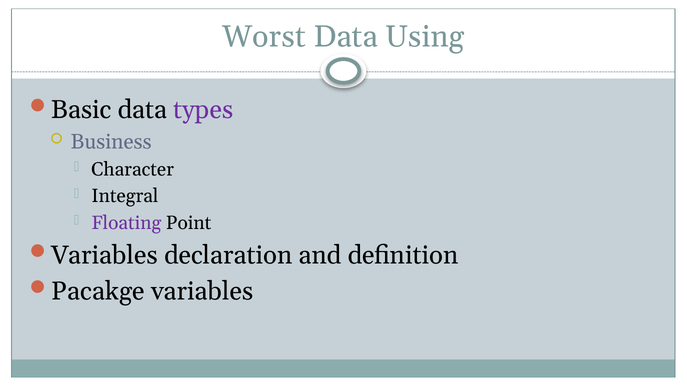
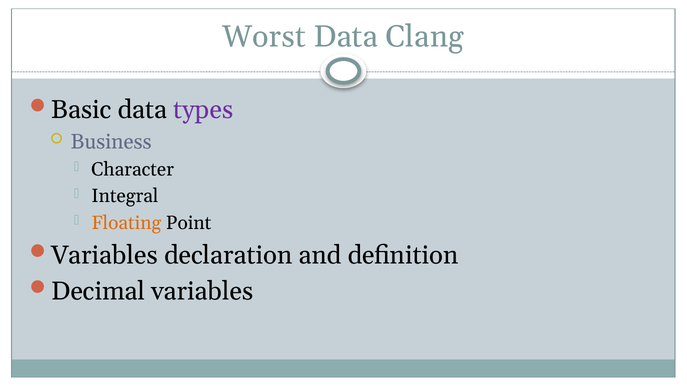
Using: Using -> Clang (425, 37)
Floating colour: purple -> orange (126, 223)
Pacakge: Pacakge -> Decimal (98, 292)
